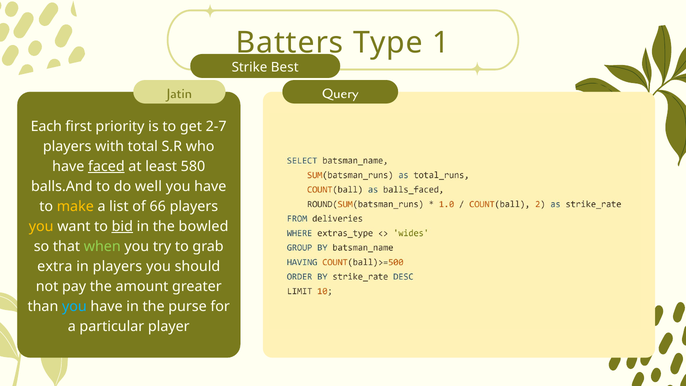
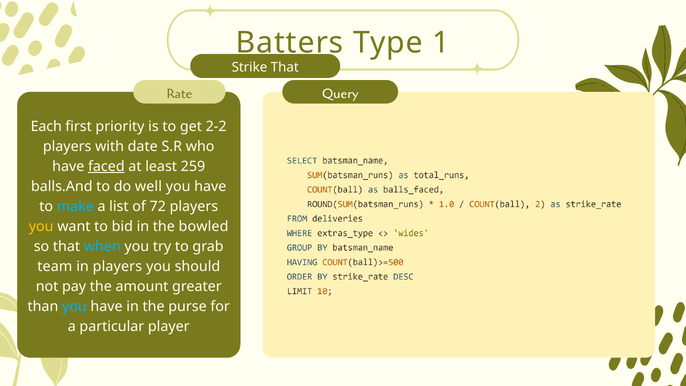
Strike Best: Best -> That (285, 68)
Jatin: Jatin -> Rate (179, 94)
2-7: 2-7 -> 2-2 (216, 126)
total: total -> date (143, 146)
580: 580 -> 259 (193, 166)
make colour: yellow -> light blue (75, 206)
66: 66 -> 72 (158, 206)
bid underline: present -> none (122, 226)
when colour: light green -> light blue (102, 246)
extra: extra -> team (55, 266)
